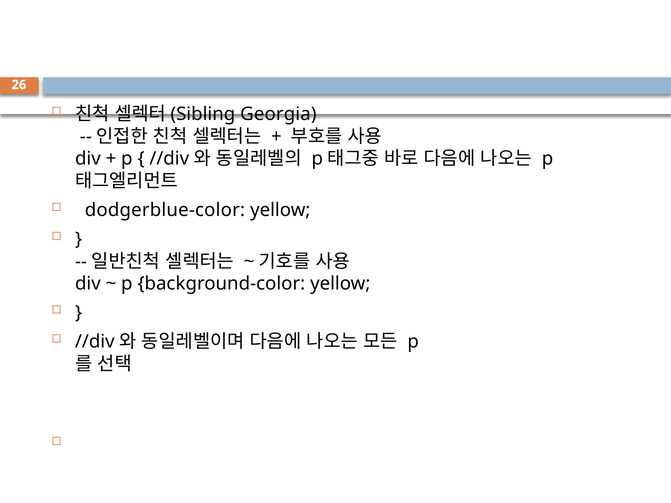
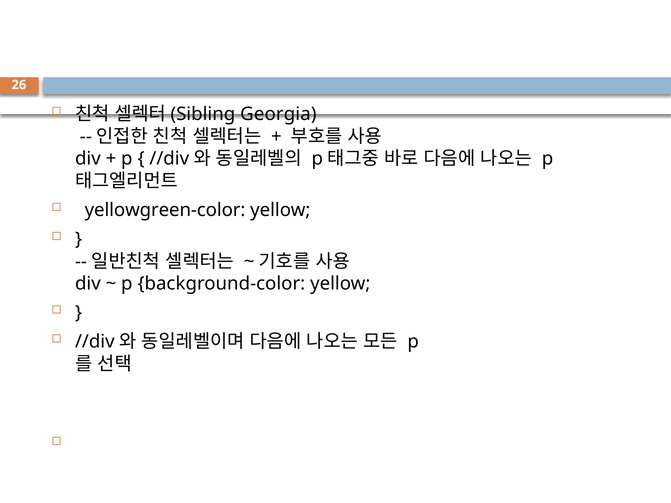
dodgerblue-color: dodgerblue-color -> yellowgreen-color (165, 210)
